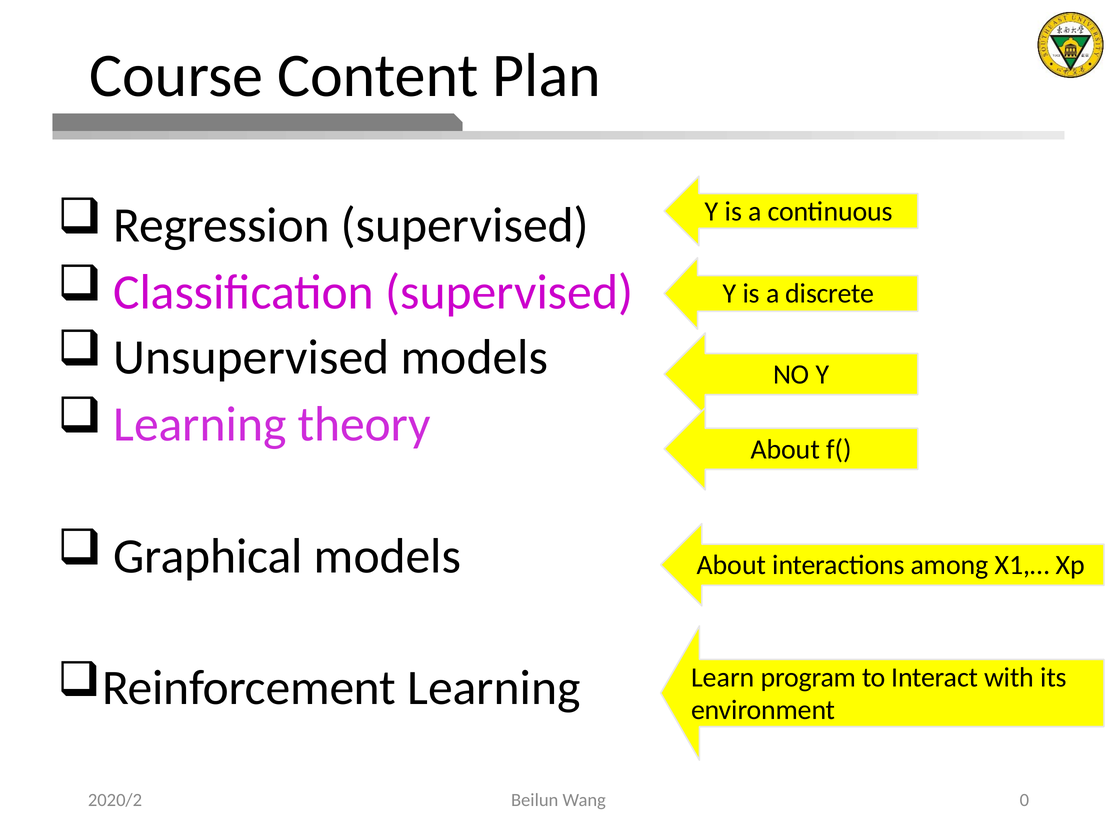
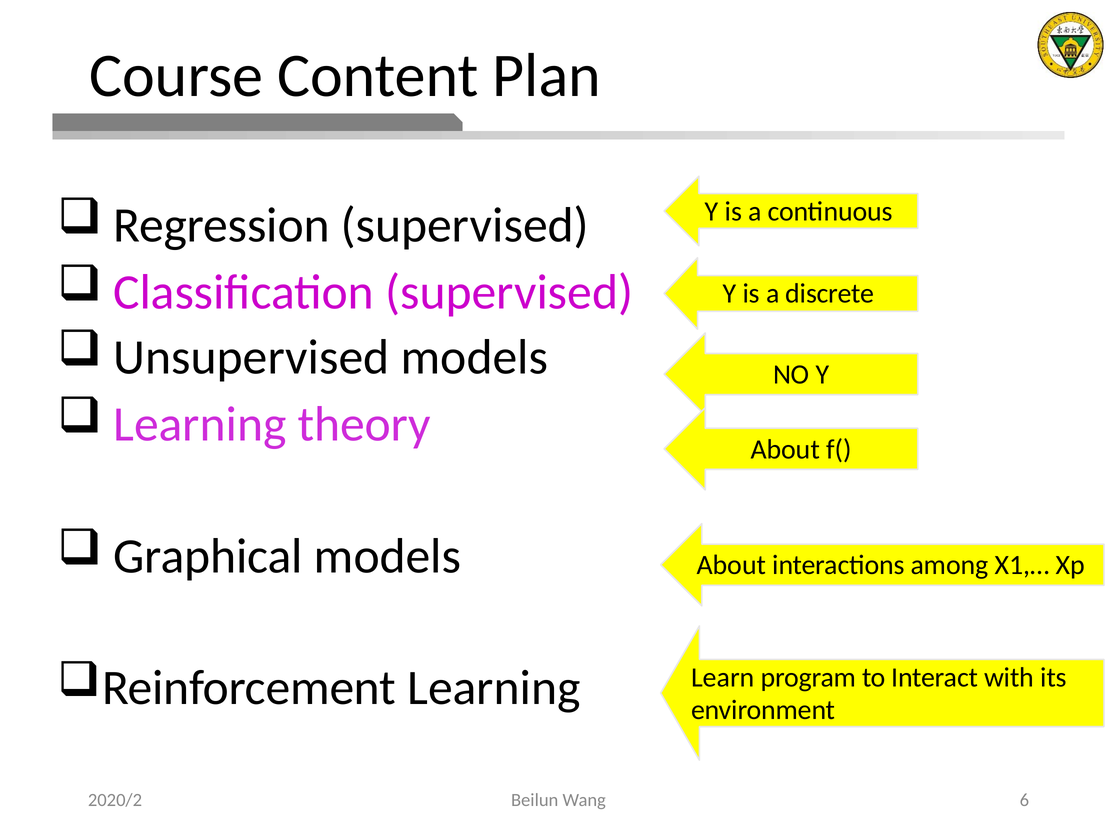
0: 0 -> 6 (1024, 800)
